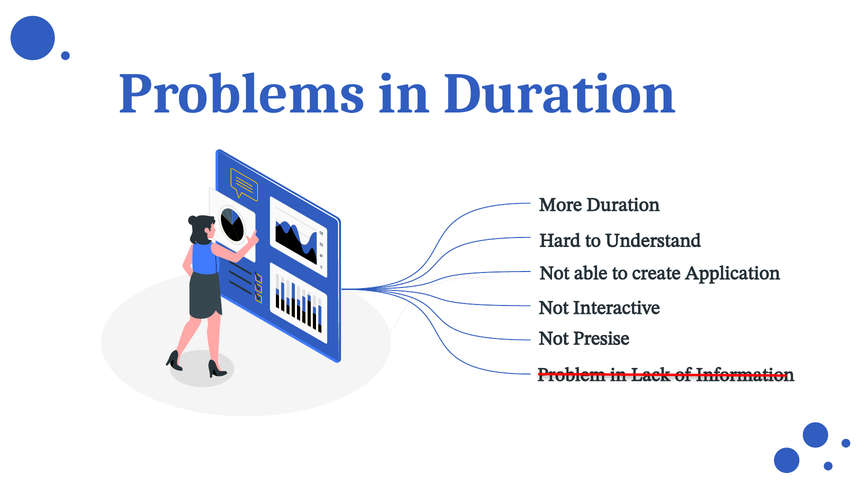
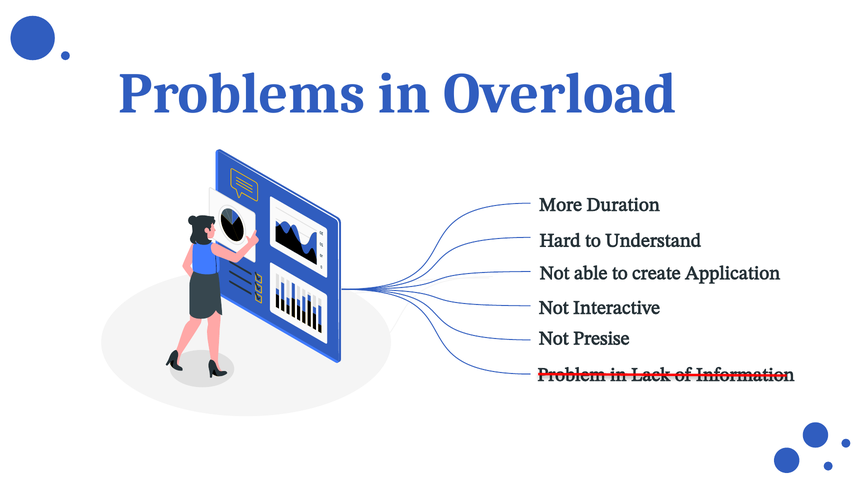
in Duration: Duration -> Overload (560, 94)
